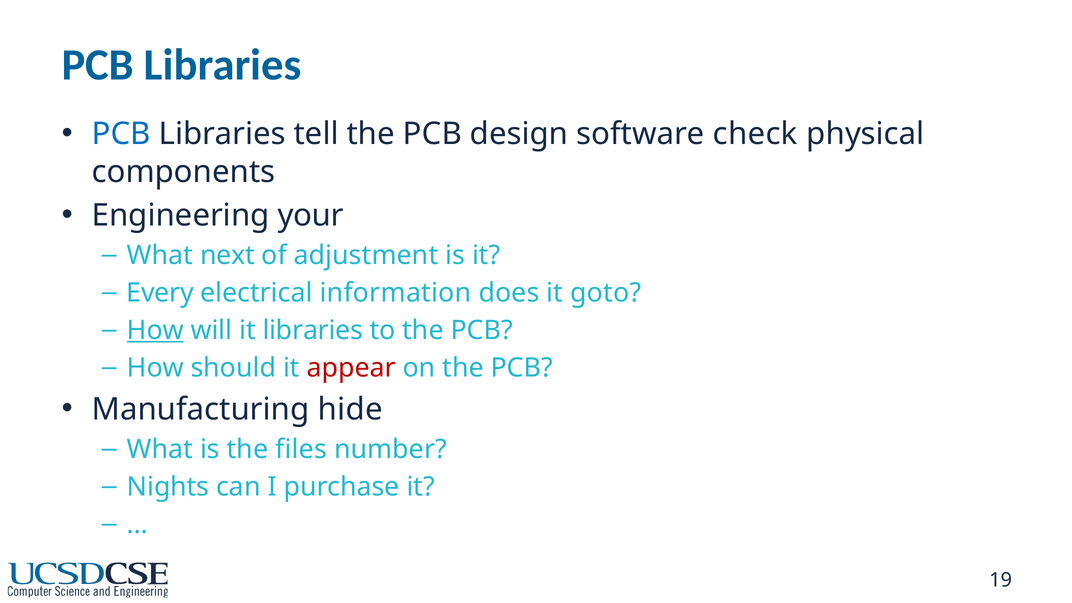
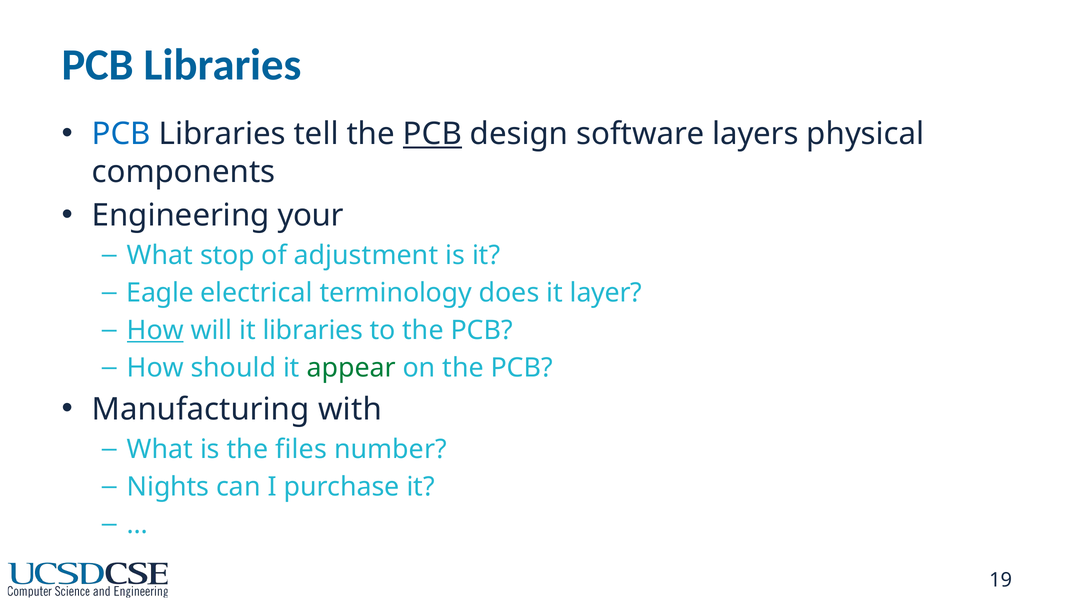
PCB underline: none -> present (432, 134)
check: check -> layers (755, 134)
next: next -> stop (227, 255)
Every: Every -> Eagle (160, 293)
information: information -> terminology (396, 293)
goto: goto -> layer (606, 293)
appear colour: red -> green (351, 368)
hide: hide -> with (350, 409)
